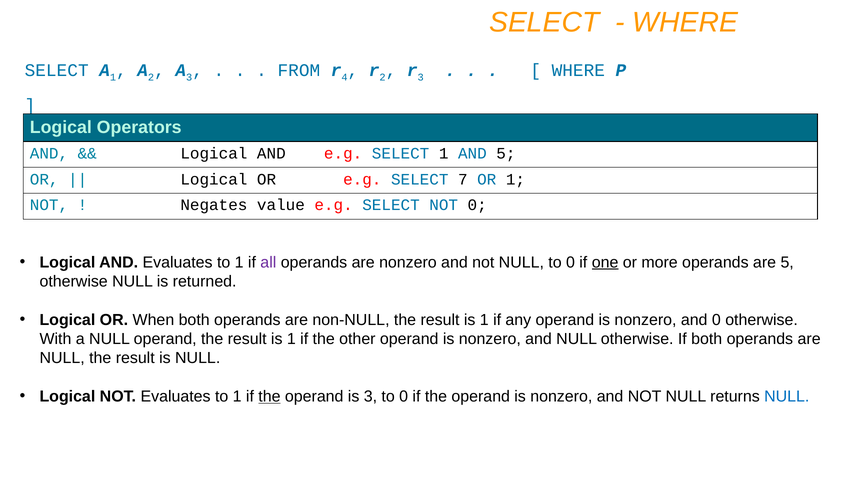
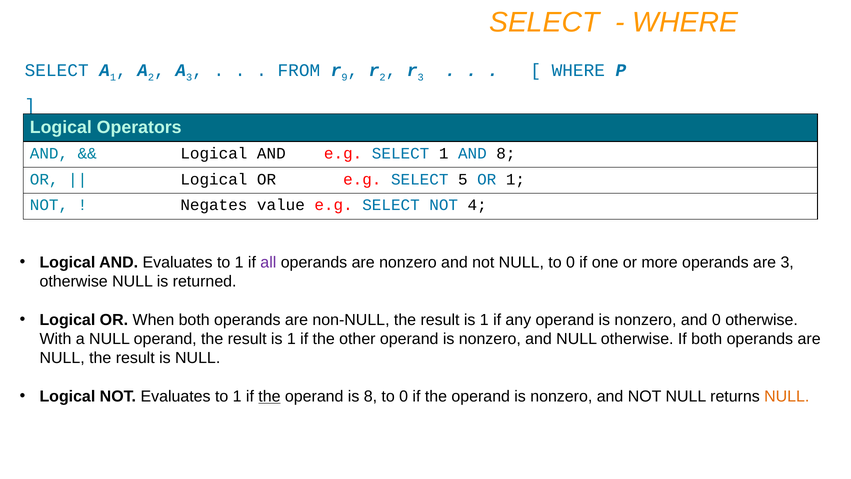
4: 4 -> 9 (344, 77)
AND 5: 5 -> 8 (506, 153)
7: 7 -> 5 (463, 179)
NOT 0: 0 -> 4 (477, 205)
one underline: present -> none (605, 262)
are 5: 5 -> 3 (787, 262)
is 3: 3 -> 8 (370, 396)
NULL colour: blue -> orange (787, 396)
